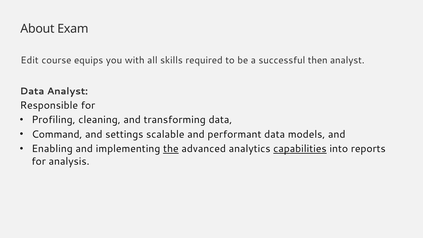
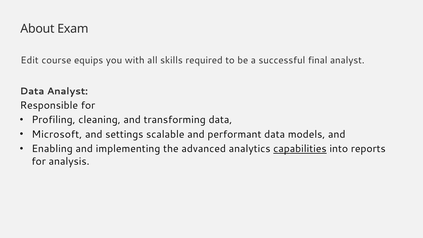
then: then -> final (318, 60)
Command: Command -> Microsoft (57, 134)
the underline: present -> none (171, 149)
